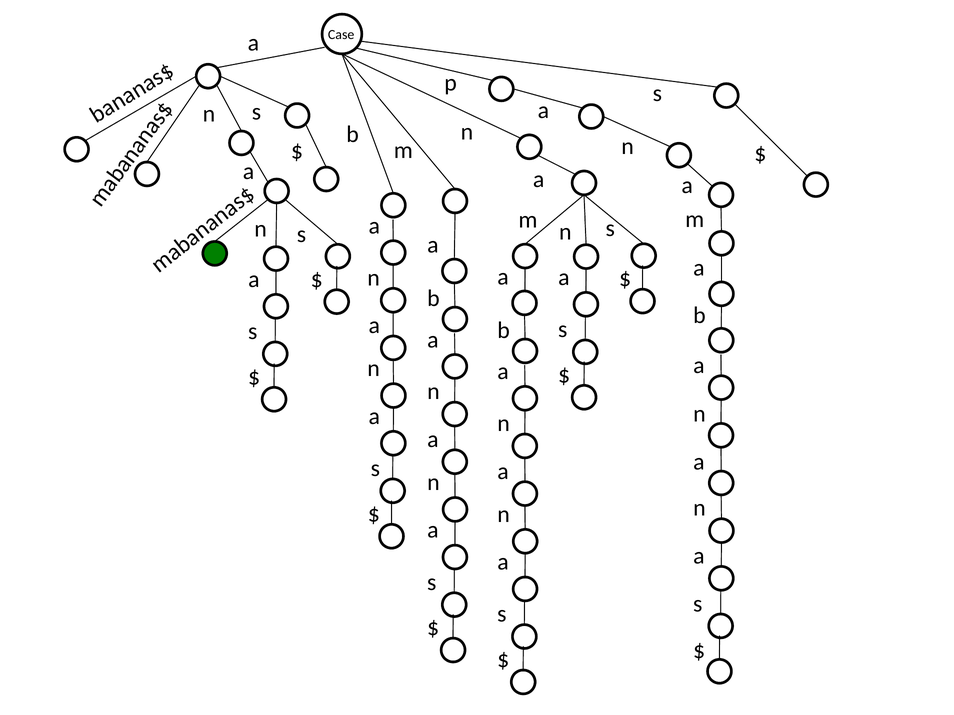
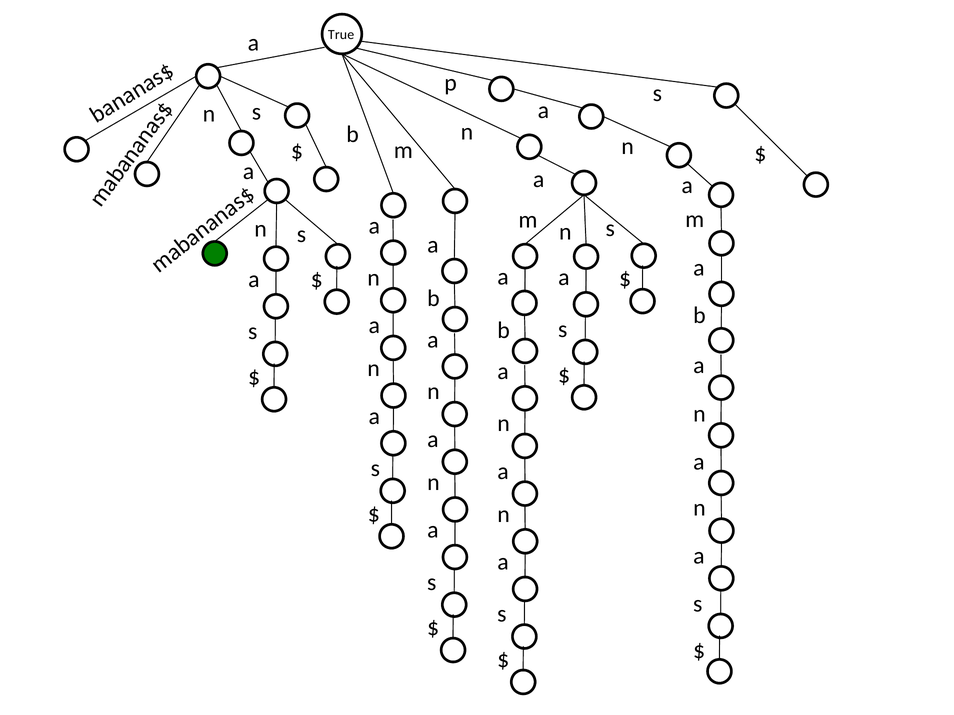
Case: Case -> True (341, 35)
